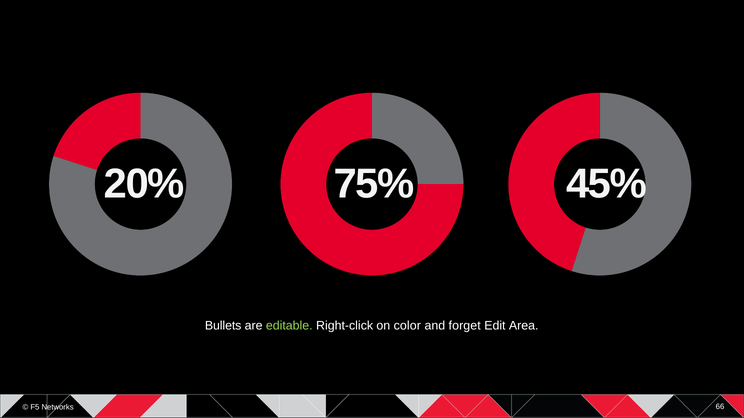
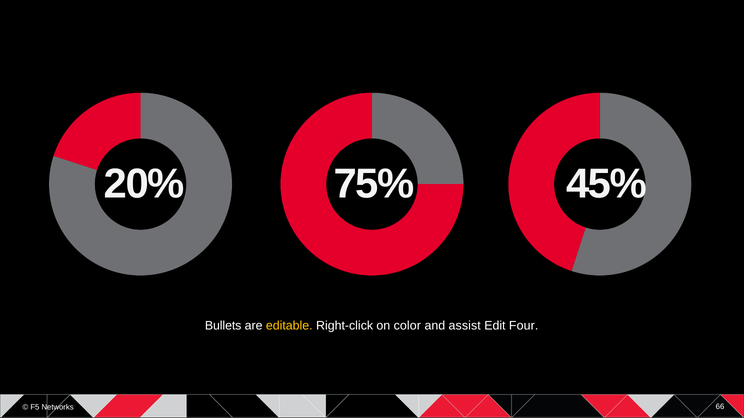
editable colour: light green -> yellow (289, 326)
forget: forget -> assist (465, 326)
Area: Area -> Four (524, 326)
